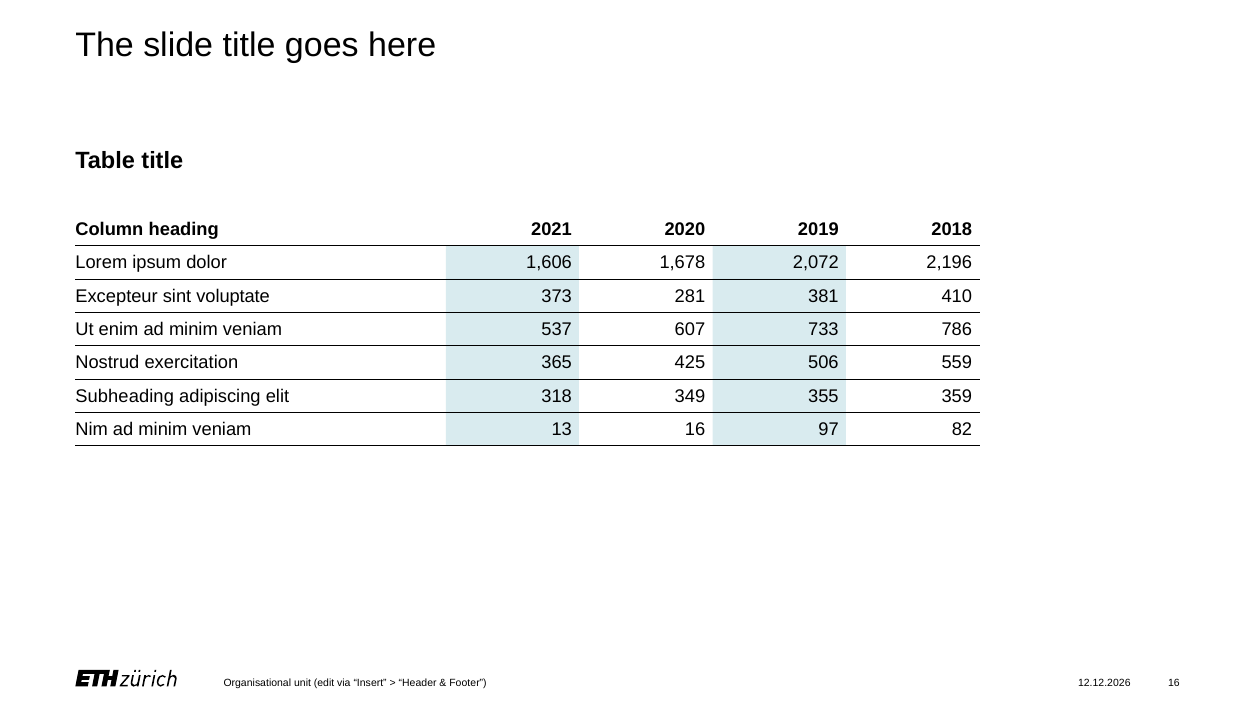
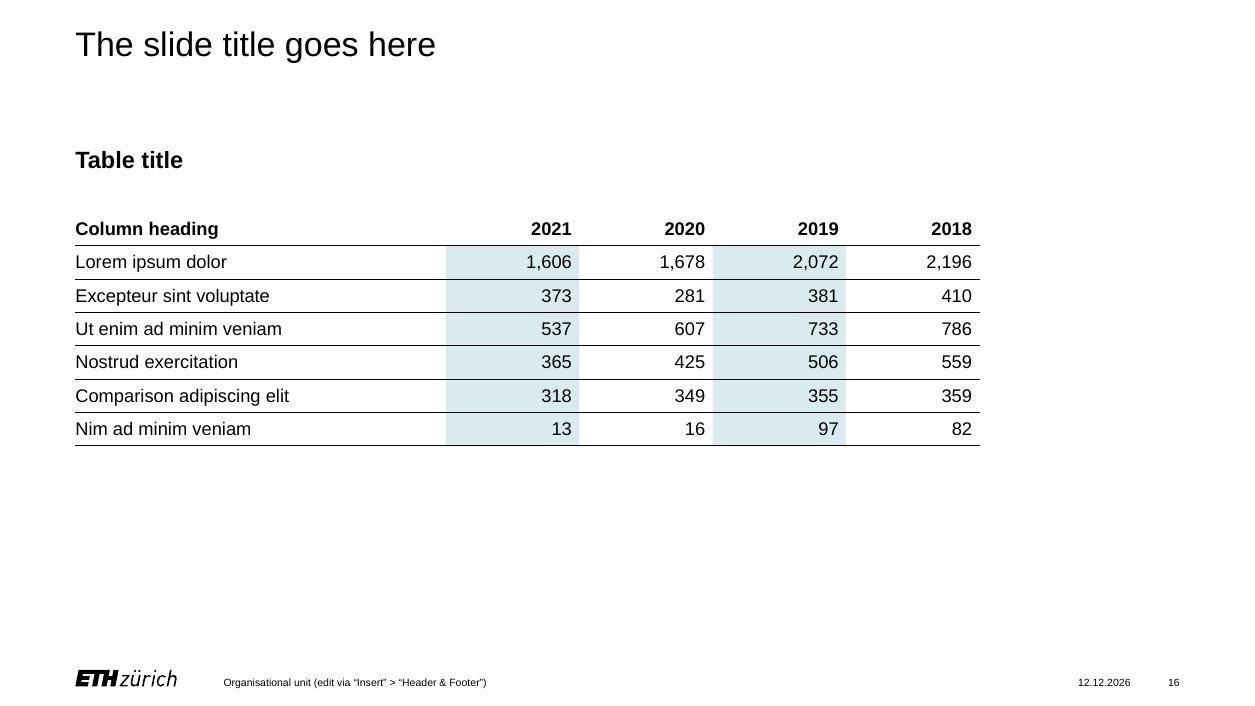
Subheading: Subheading -> Comparison (125, 396)
